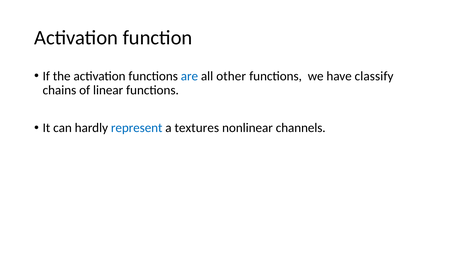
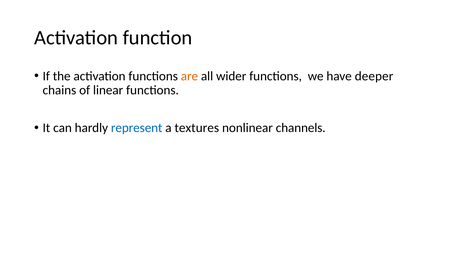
are colour: blue -> orange (189, 76)
other: other -> wider (231, 76)
classify: classify -> deeper (374, 76)
